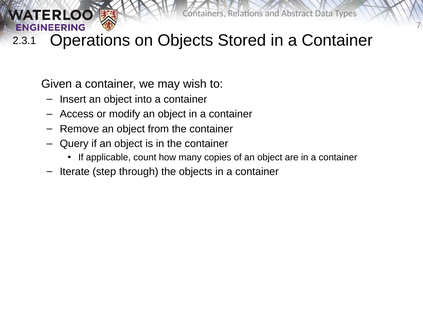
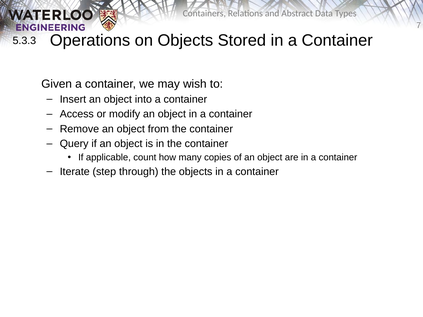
2.3.1: 2.3.1 -> 5.3.3 (24, 41)
